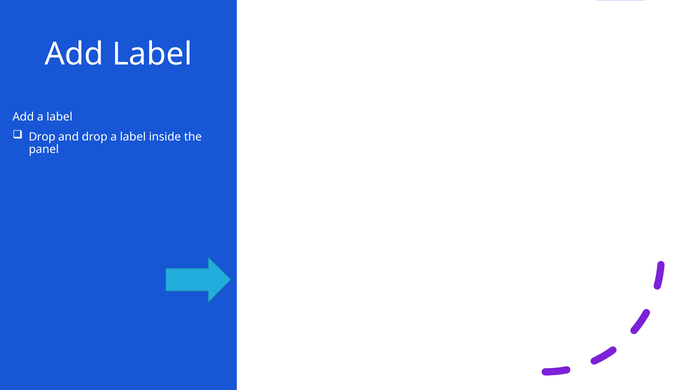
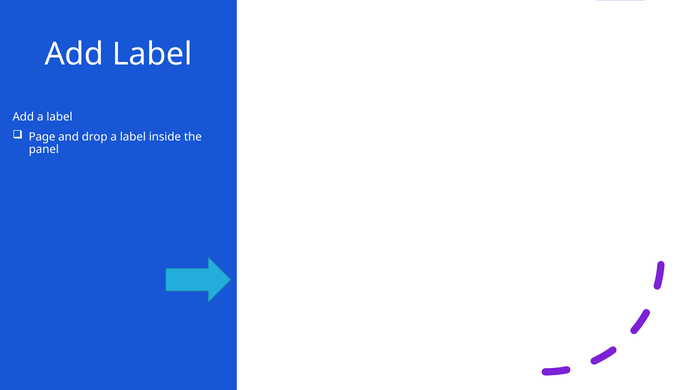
Drop: Drop -> Page (42, 137)
